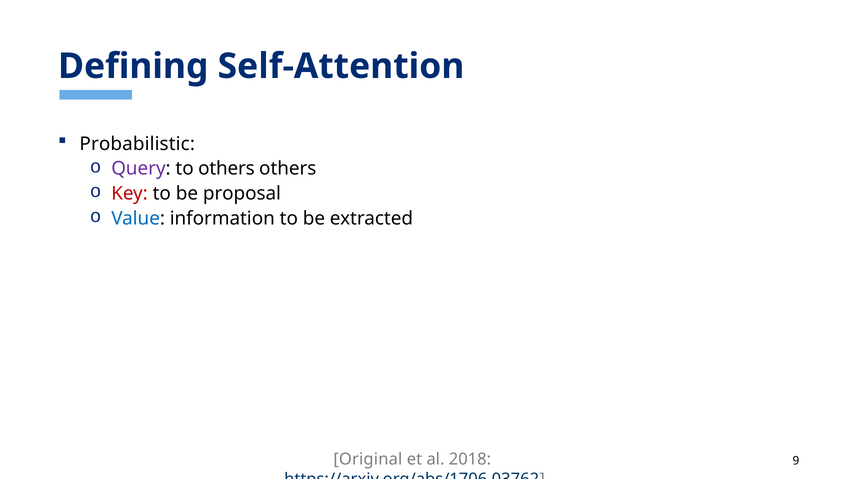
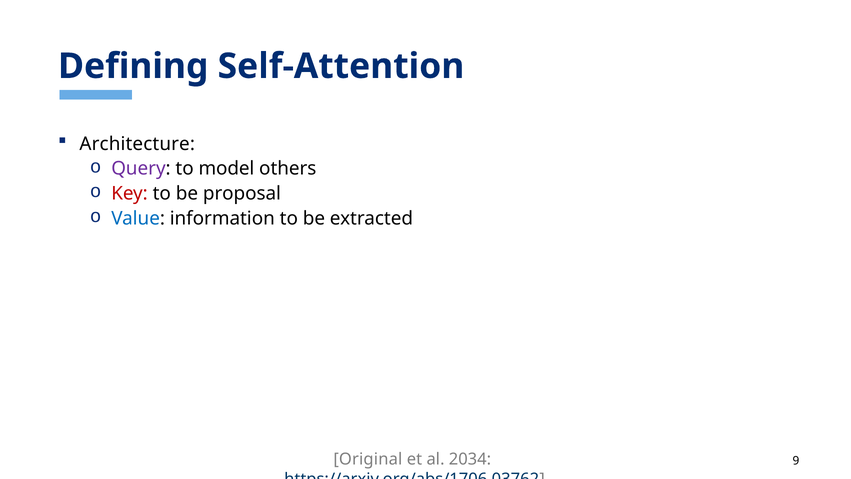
Probabilistic: Probabilistic -> Architecture (137, 144)
to others: others -> model (226, 169)
2018: 2018 -> 2034 (470, 459)
